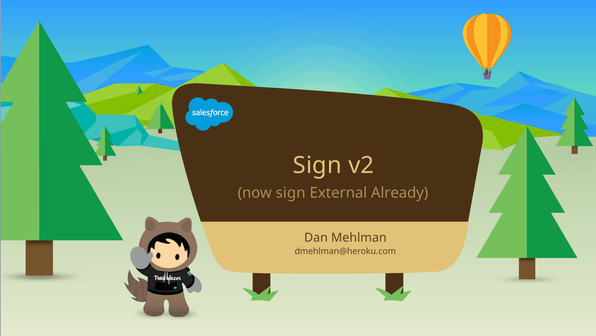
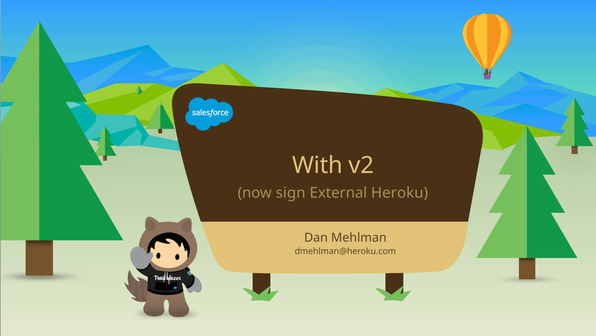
Sign: Sign -> With (317, 165)
Already: Already -> Heroku (400, 193)
